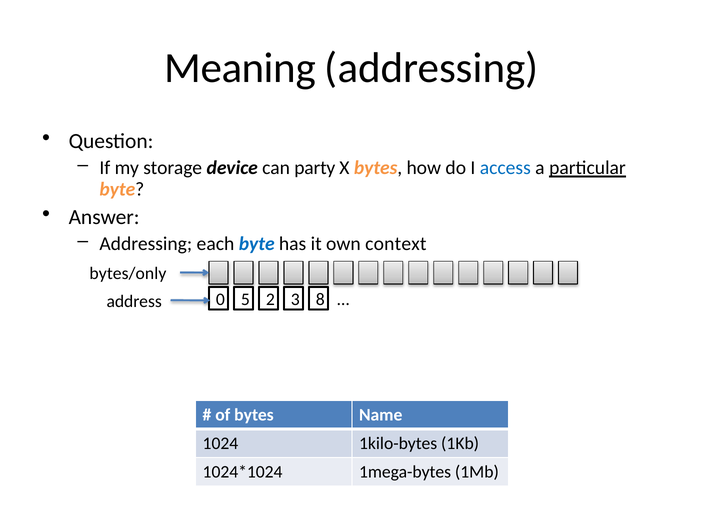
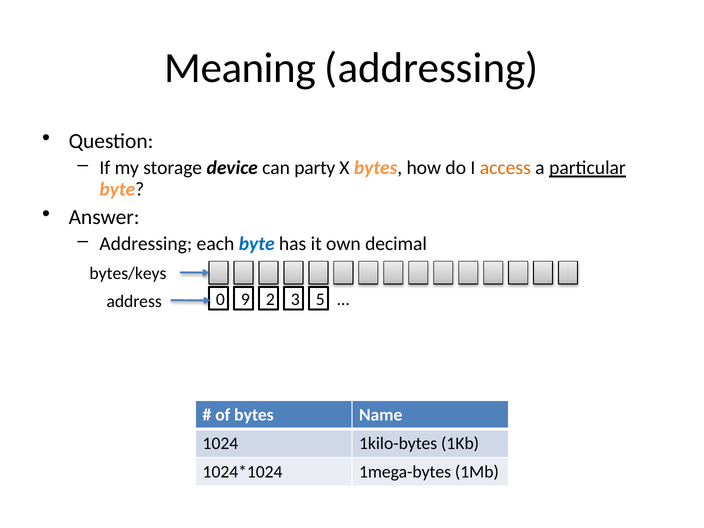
access colour: blue -> orange (505, 168)
context: context -> decimal (396, 244)
bytes/only: bytes/only -> bytes/keys (128, 274)
5: 5 -> 9 (245, 299)
8: 8 -> 5 (320, 299)
